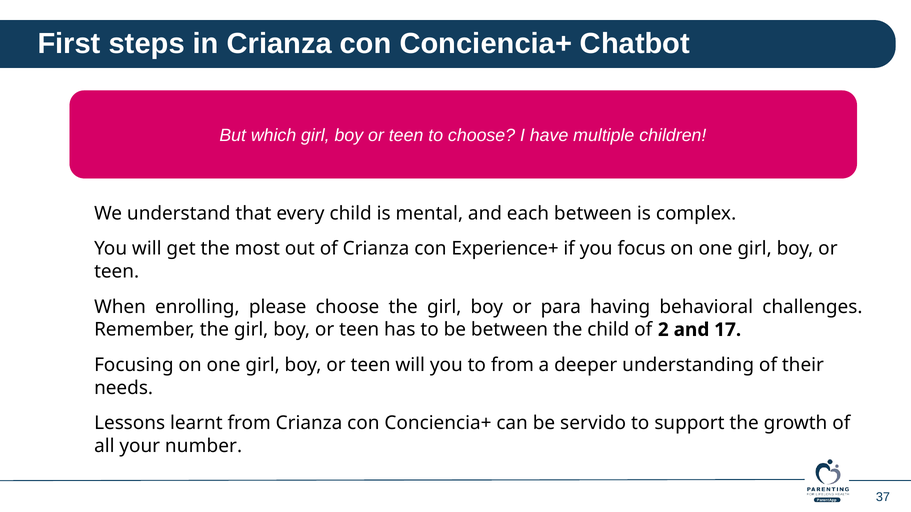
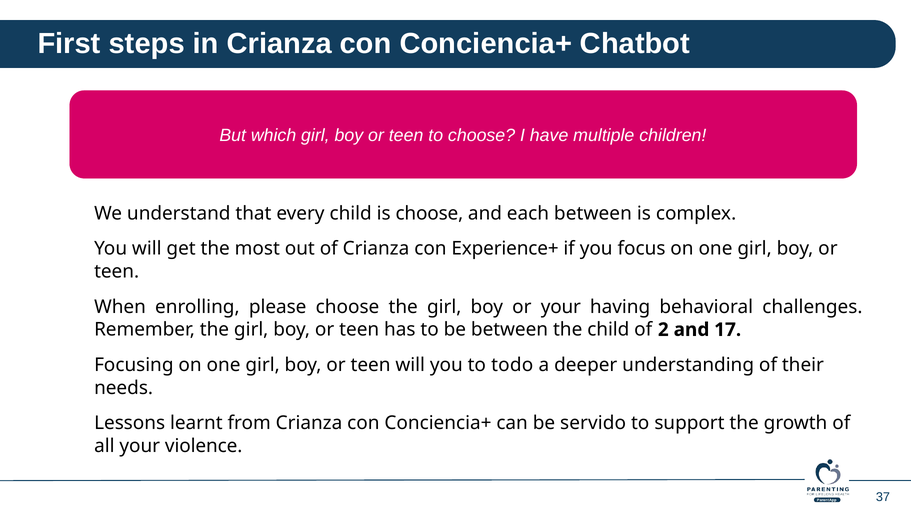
is mental: mental -> choose (429, 214)
or para: para -> your (561, 307)
to from: from -> todo (512, 365)
number: number -> violence (204, 446)
